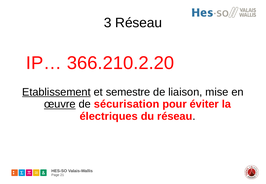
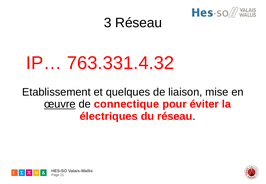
366.210.2.20: 366.210.2.20 -> 763.331.4.32 (121, 63)
Etablissement underline: present -> none (56, 92)
semestre: semestre -> quelques (128, 92)
sécurisation: sécurisation -> connectique (127, 104)
